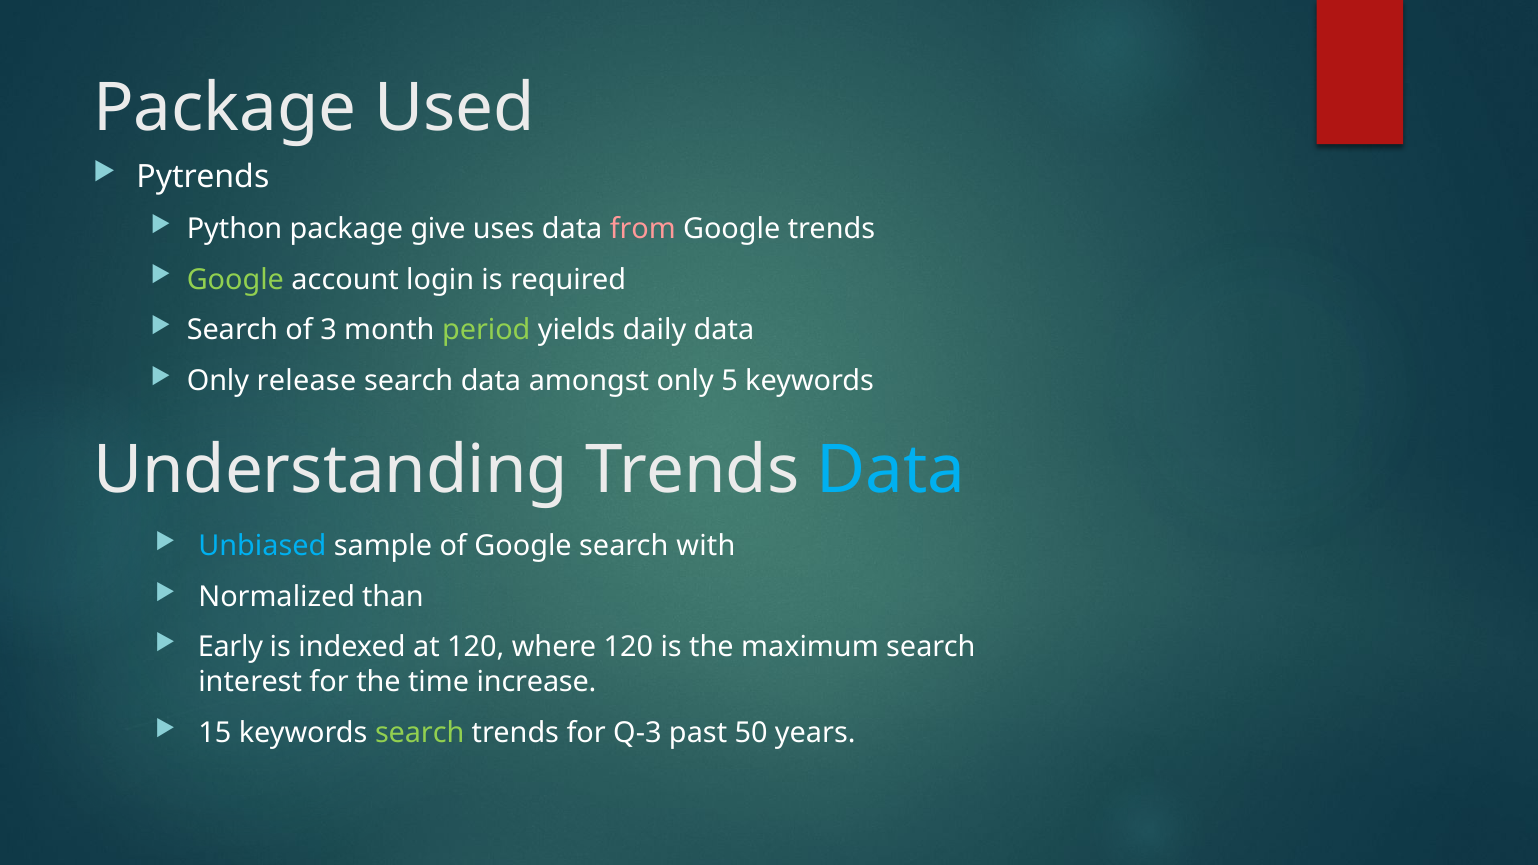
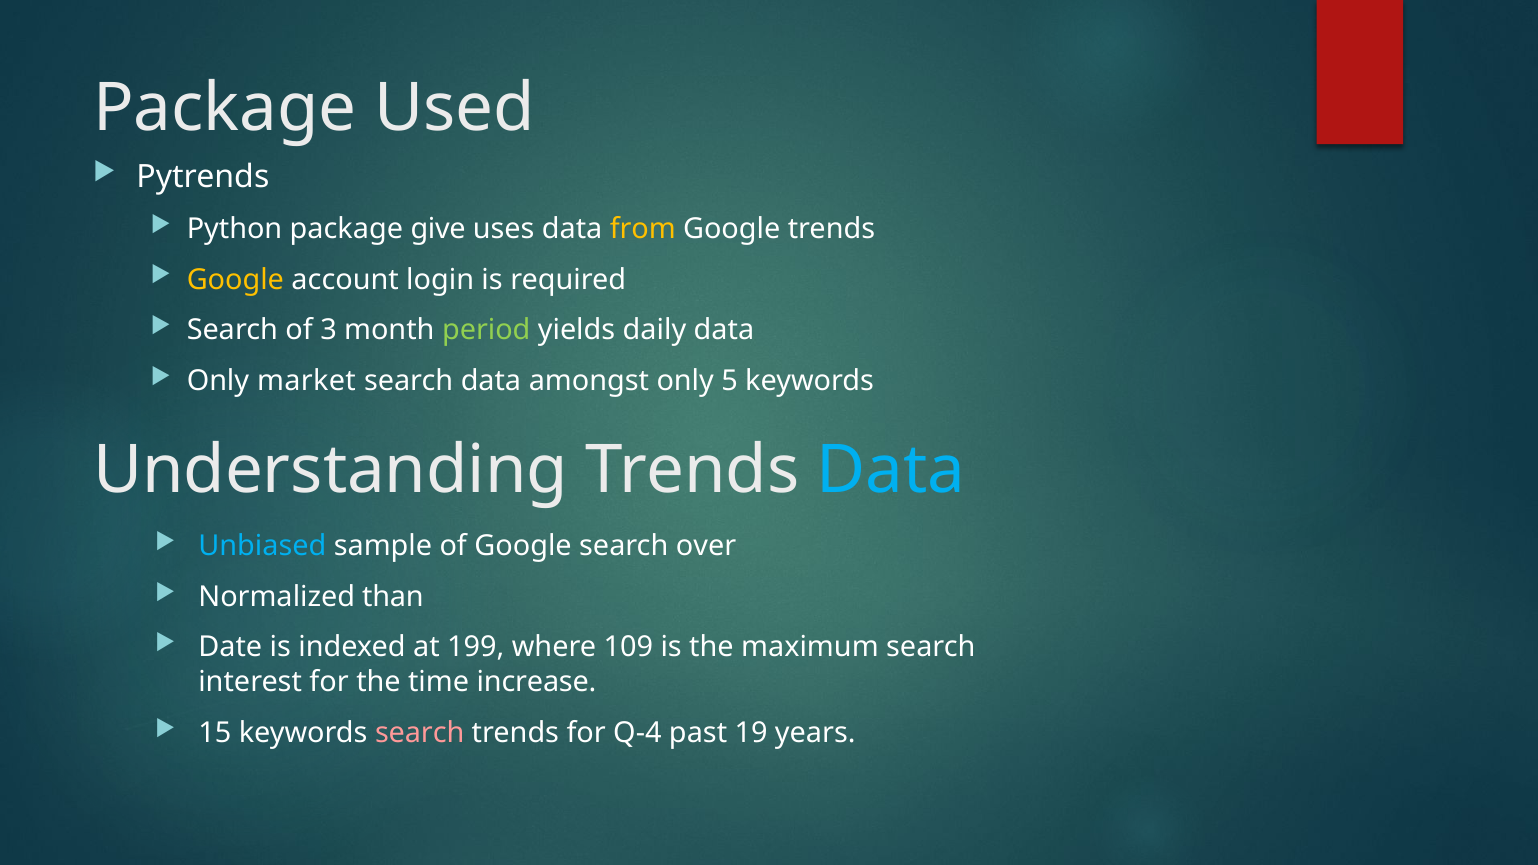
from colour: pink -> yellow (643, 229)
Google colour: light green -> yellow (235, 280)
release: release -> market (306, 381)
with: with -> over (706, 546)
Early: Early -> Date (230, 647)
at 120: 120 -> 199 (476, 647)
where 120: 120 -> 109 (628, 647)
search colour: light green -> pink (420, 733)
Q-3: Q-3 -> Q-4 (637, 733)
50: 50 -> 19 (751, 733)
